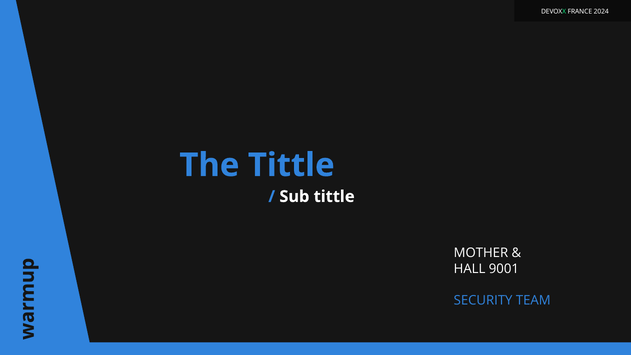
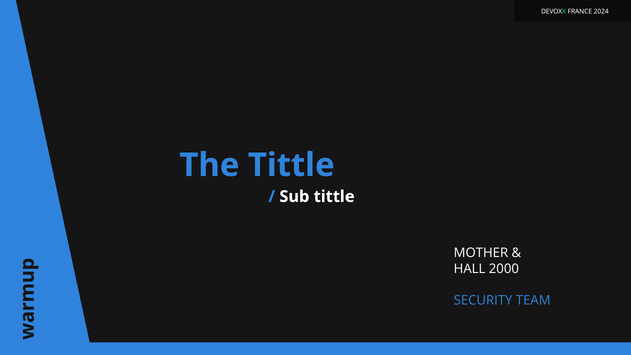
9001: 9001 -> 2000 (504, 269)
